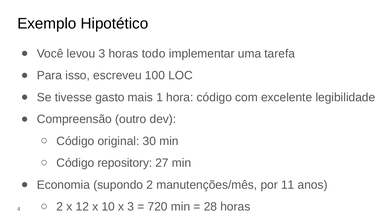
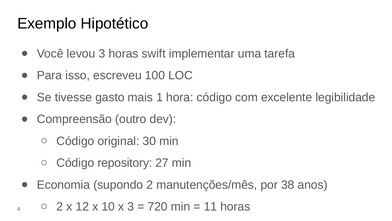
todo: todo -> swift (154, 54)
11: 11 -> 38 (288, 184)
28: 28 -> 11 (210, 206)
